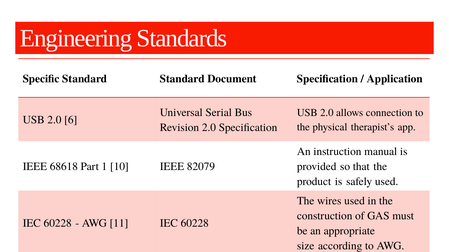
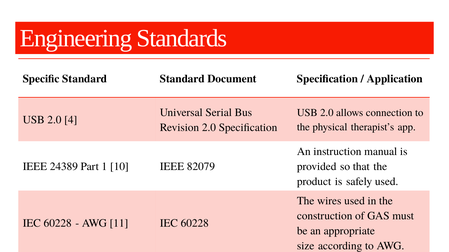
6: 6 -> 4 (71, 120)
68618: 68618 -> 24389 (64, 167)
